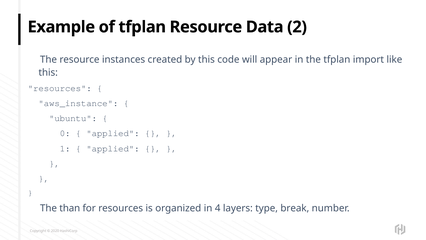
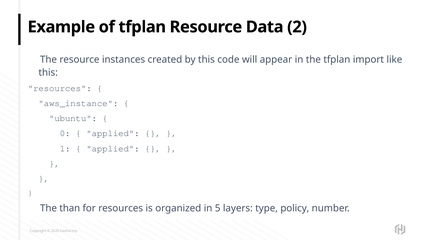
4: 4 -> 5 (218, 208)
break: break -> policy (295, 208)
